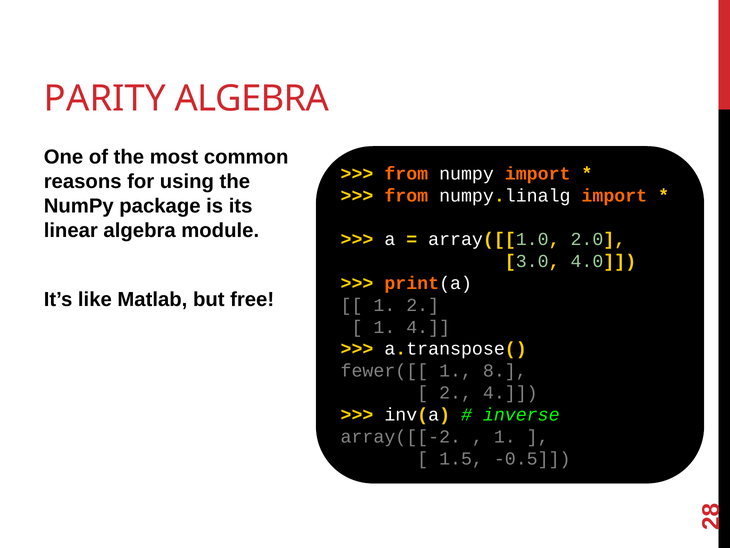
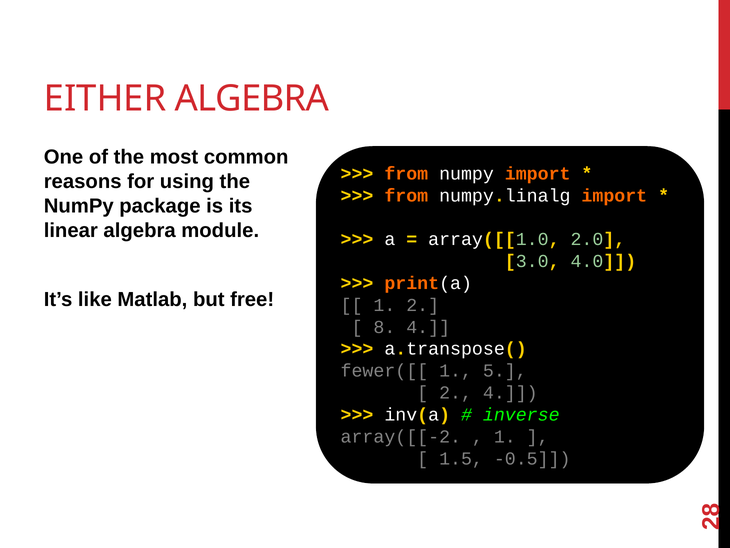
PARITY: PARITY -> EITHER (105, 99)
1: 1 -> 8 (384, 327)
1 8: 8 -> 5 (505, 371)
